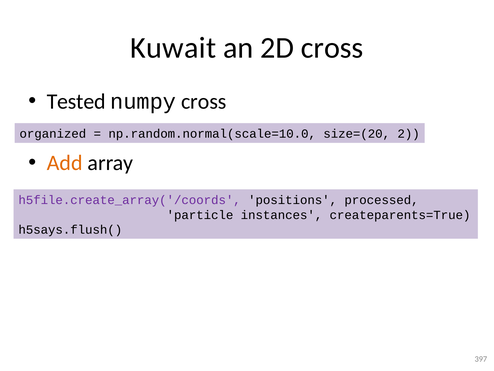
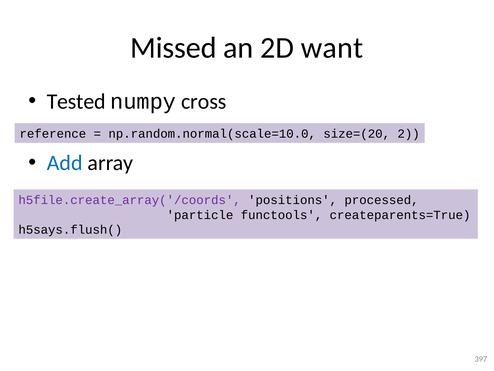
Kuwait: Kuwait -> Missed (173, 48)
2D cross: cross -> want (332, 48)
organized: organized -> reference (53, 134)
Add colour: orange -> blue (65, 163)
instances: instances -> functools (281, 215)
